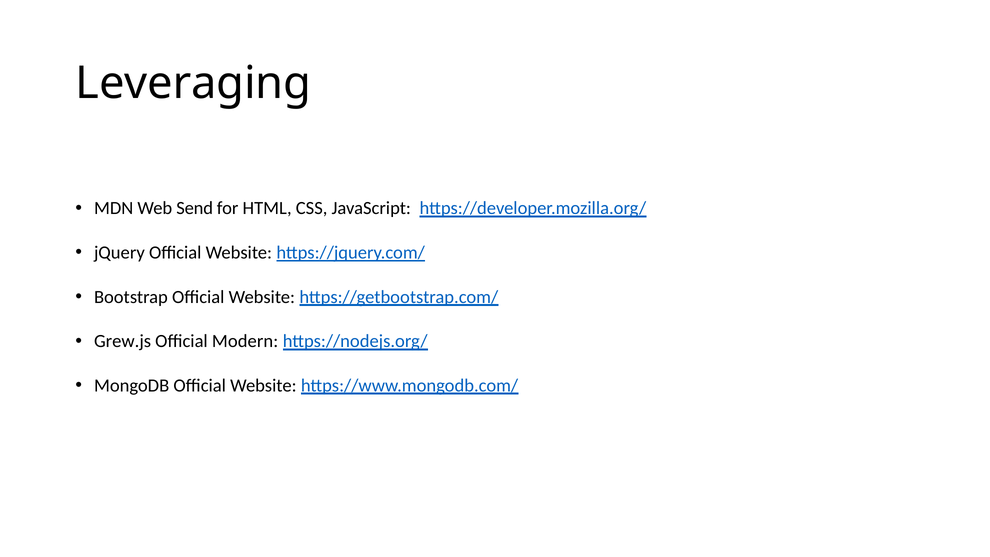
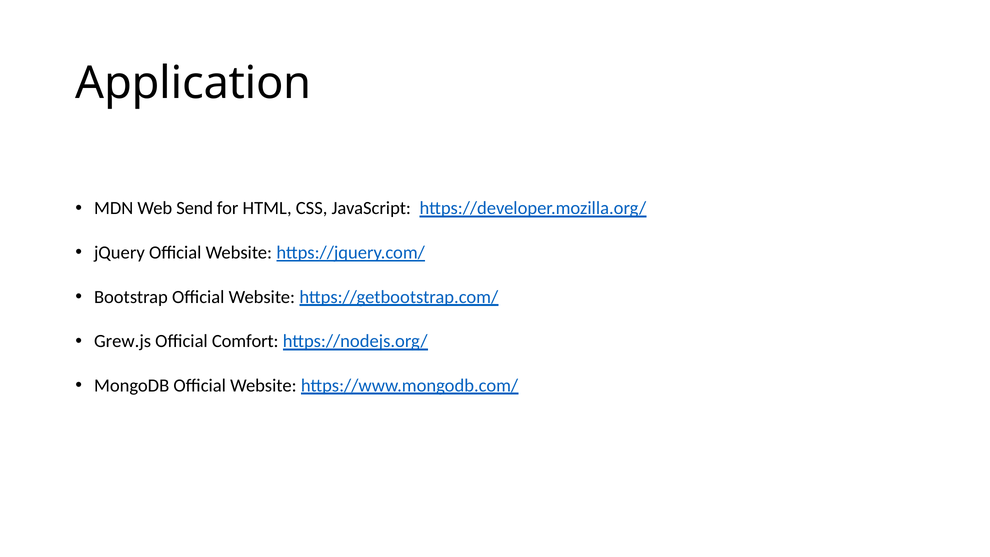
Leveraging: Leveraging -> Application (193, 83)
Modern: Modern -> Comfort (245, 341)
